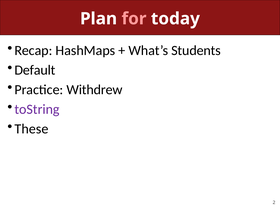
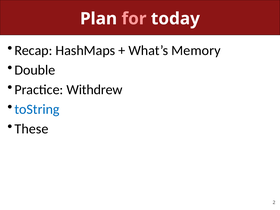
Students: Students -> Memory (196, 50)
Default: Default -> Double (35, 70)
toString colour: purple -> blue (37, 109)
